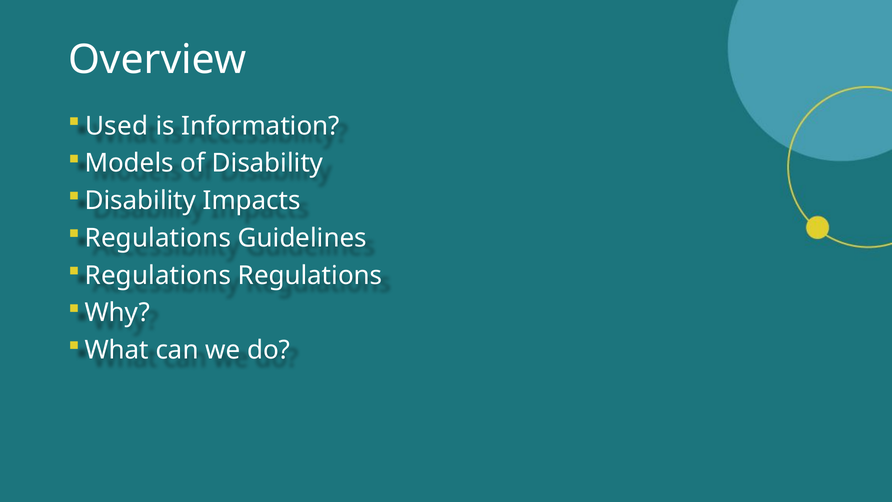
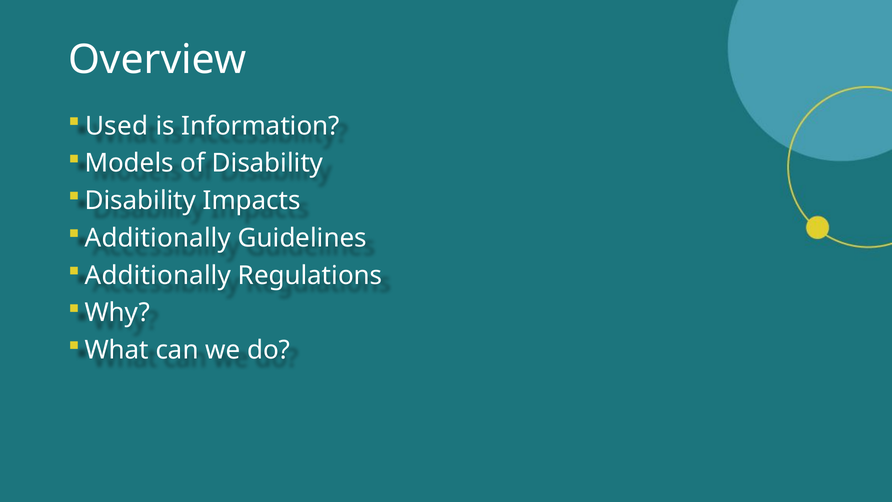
Regulations: Regulations -> Additionally (158, 238)
Regulations: Regulations -> Additionally (158, 275)
